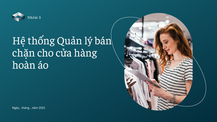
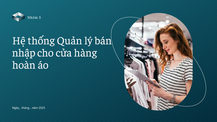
chặn: chặn -> nhập (24, 53)
